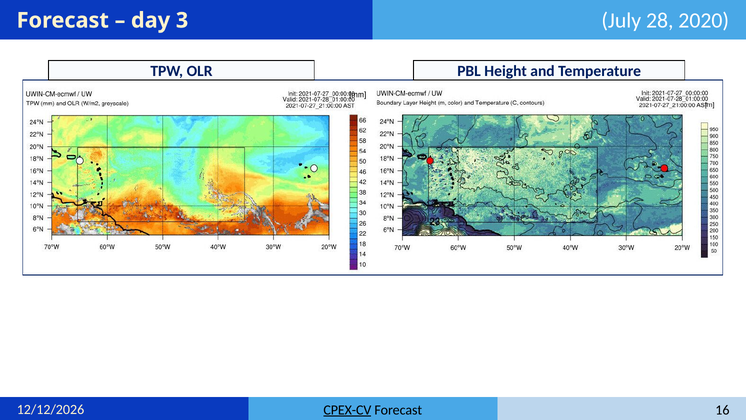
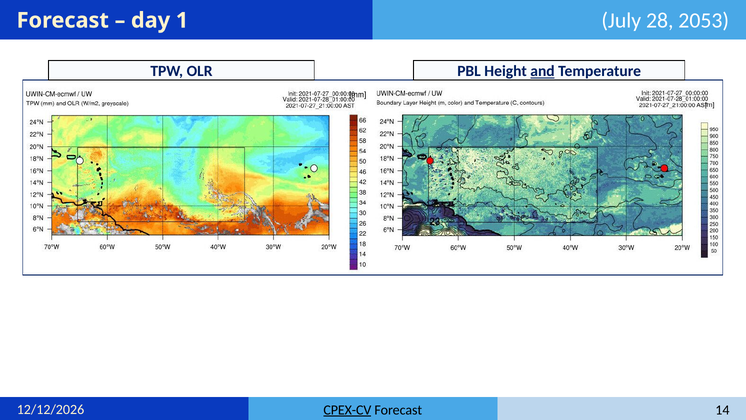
3: 3 -> 1 (182, 20)
2020: 2020 -> 2053 (704, 20)
and underline: none -> present (543, 71)
16: 16 -> 14 (722, 410)
